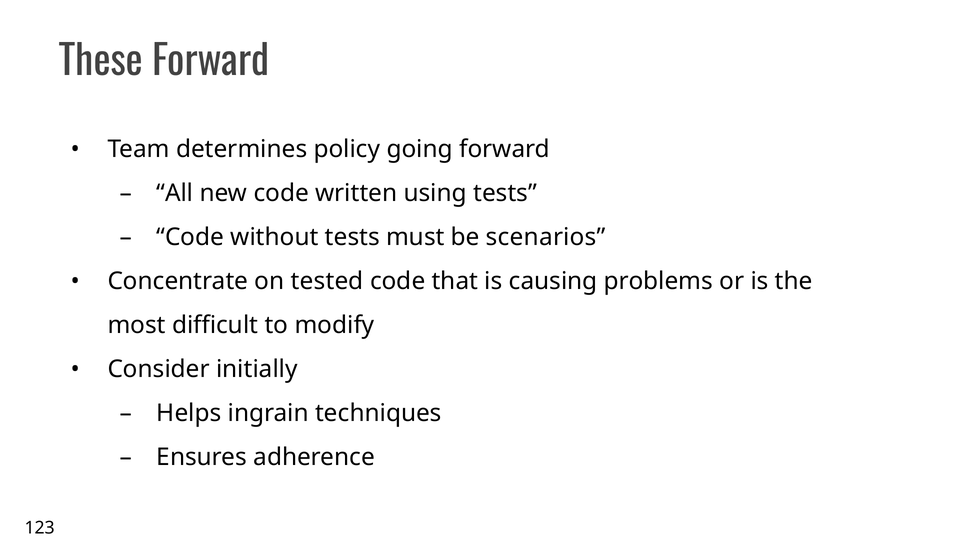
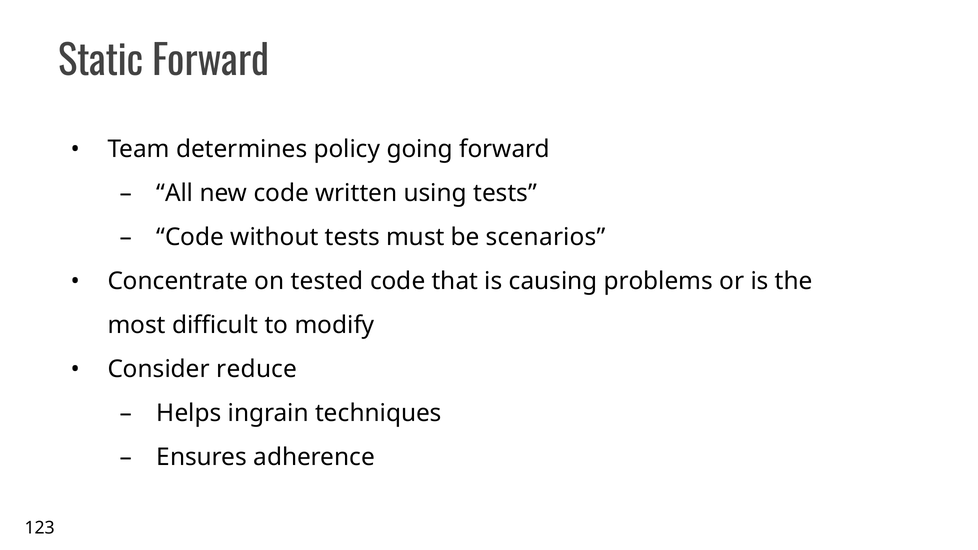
These: These -> Static (101, 62)
initially: initially -> reduce (257, 369)
